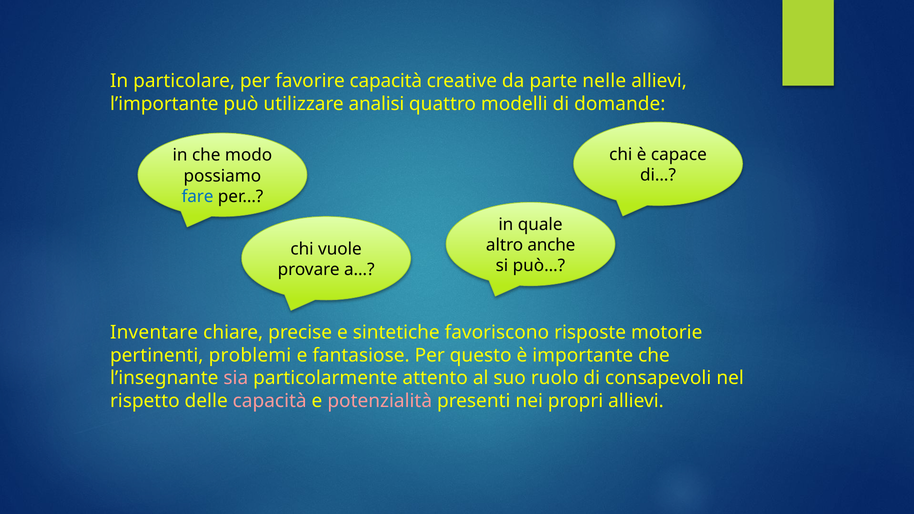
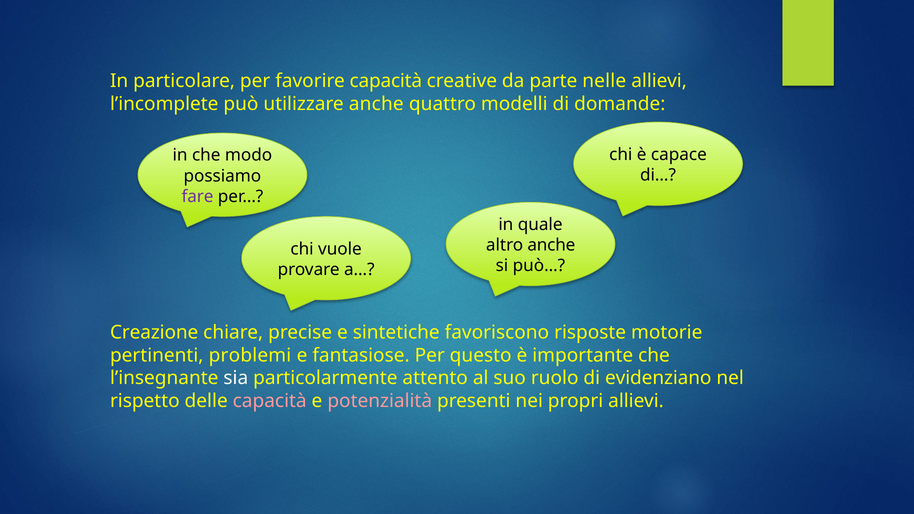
l’importante: l’importante -> l’incomplete (164, 104)
utilizzare analisi: analisi -> anche (376, 104)
fare colour: blue -> purple (197, 197)
Inventare: Inventare -> Creazione (154, 333)
sia colour: pink -> white (236, 378)
consapevoli: consapevoli -> evidenziano (658, 378)
